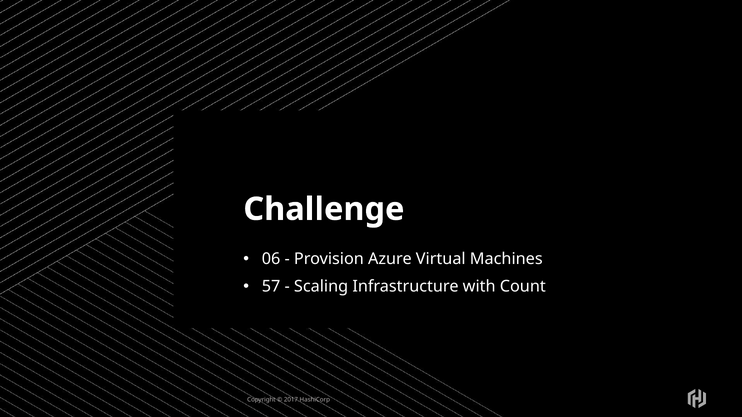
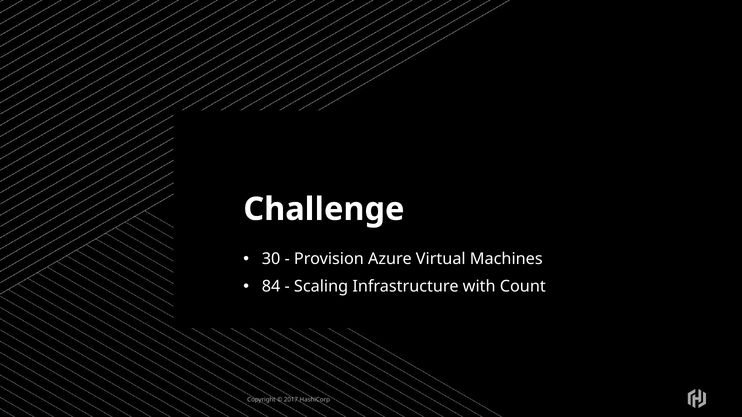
06: 06 -> 30 (271, 259)
57: 57 -> 84 (271, 287)
